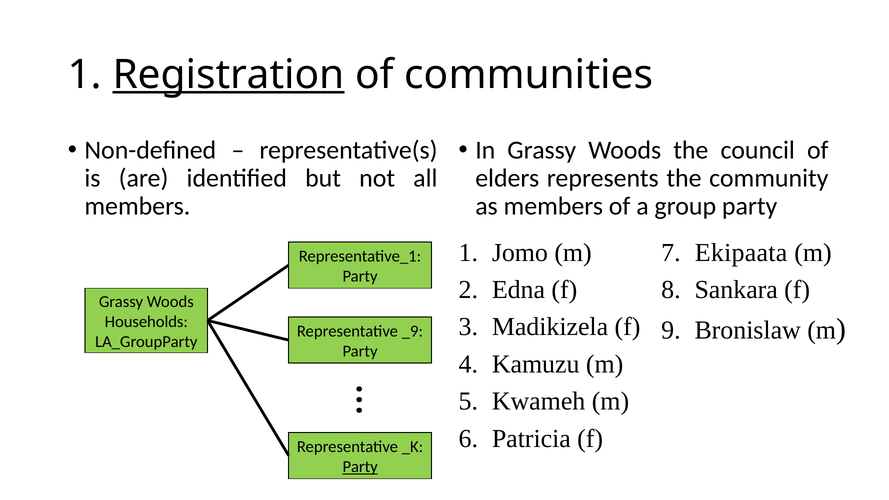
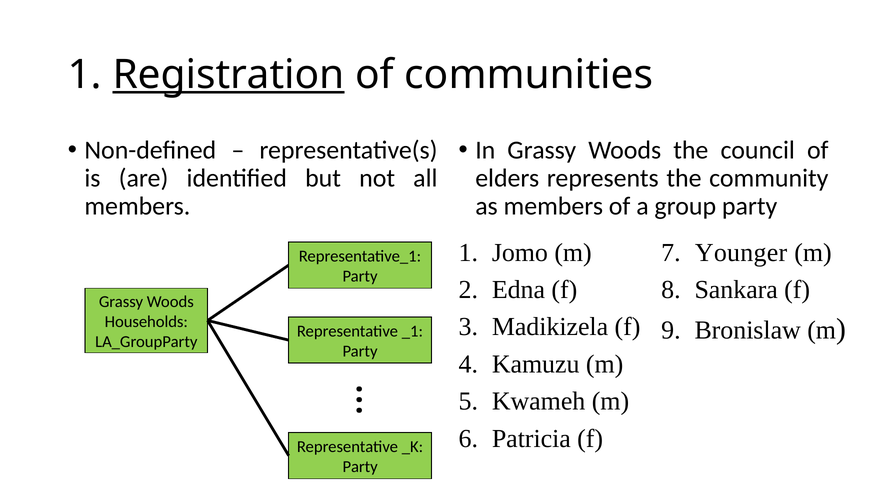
Ekipaata: Ekipaata -> Younger (741, 252)
_9: _9 -> _1 (412, 331)
Party underline: present -> none (360, 467)
